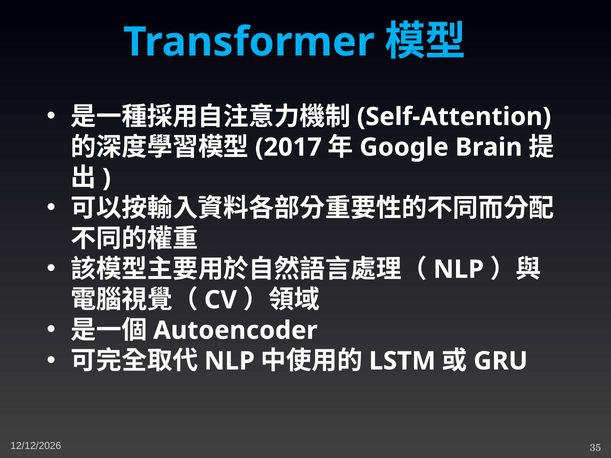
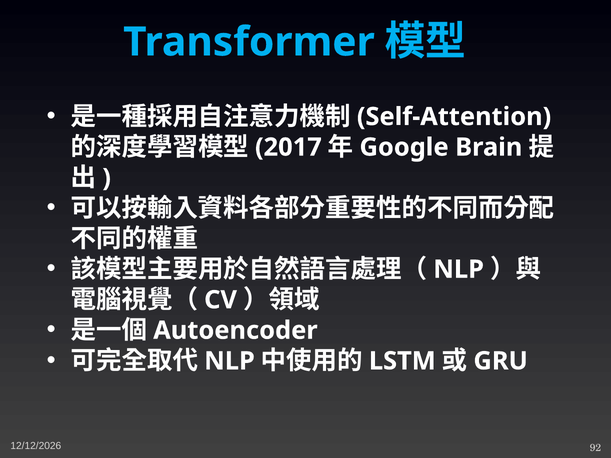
35: 35 -> 92 (595, 448)
